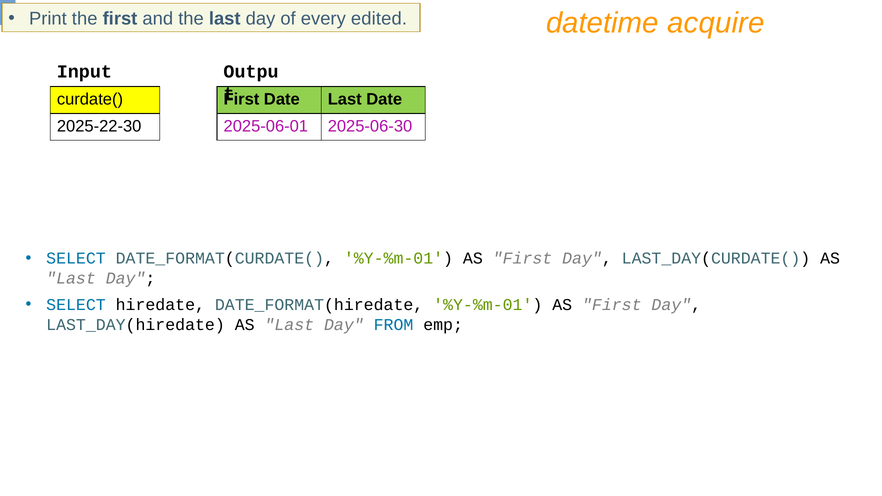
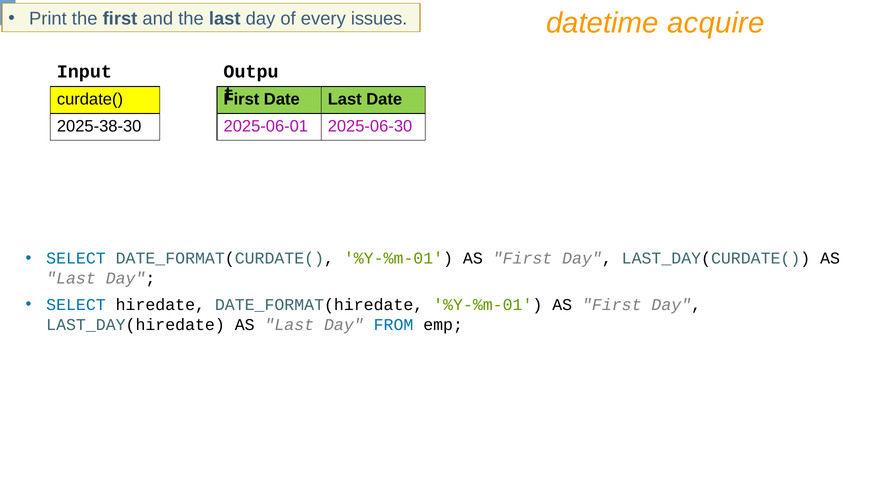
edited: edited -> issues (379, 19)
2025-22-30: 2025-22-30 -> 2025-38-30 (99, 126)
